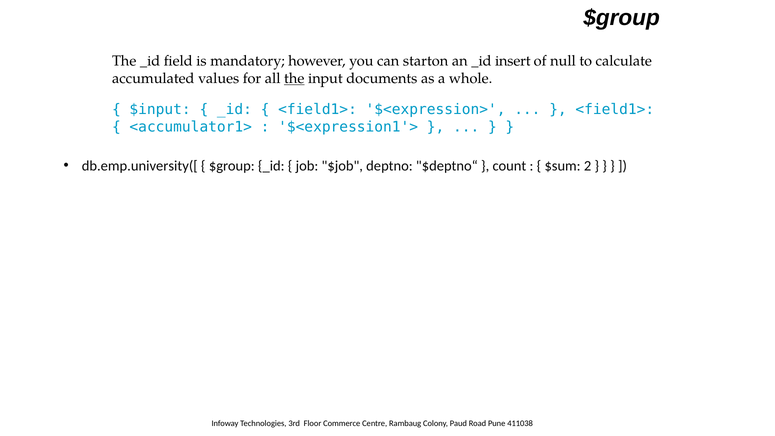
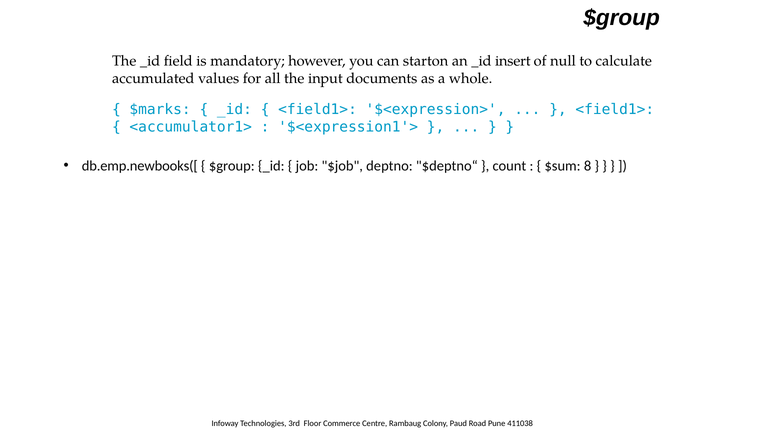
the underline: present -> none (294, 78)
$input: $input -> $marks (160, 109)
db.emp.university([: db.emp.university([ -> db.emp.newbooks([ (140, 166)
2: 2 -> 8 (588, 166)
